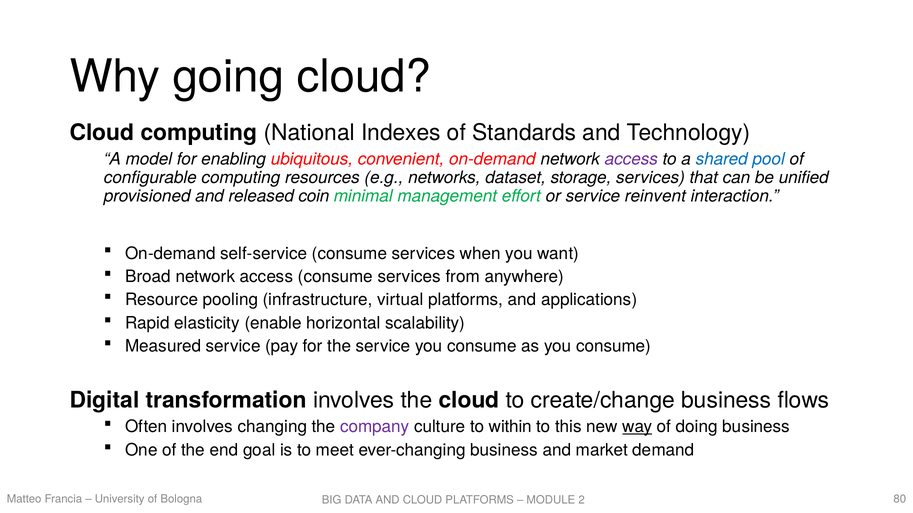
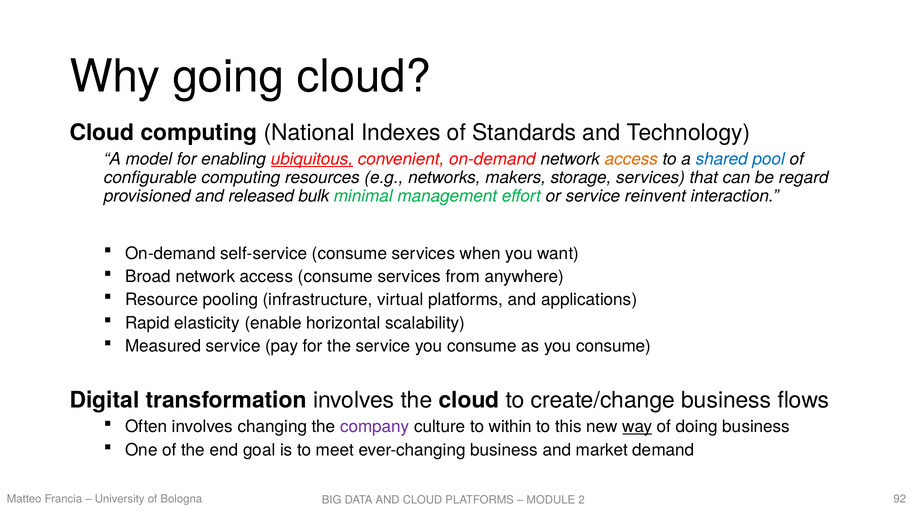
ubiquitous underline: none -> present (312, 159)
access colour: purple -> orange (631, 159)
dataset: dataset -> makers (516, 178)
unified: unified -> regard (804, 178)
coin: coin -> bulk (314, 196)
80: 80 -> 92 (900, 499)
